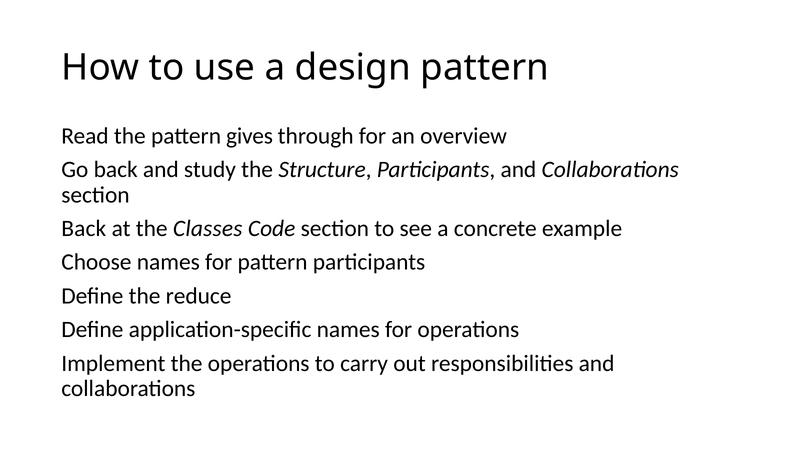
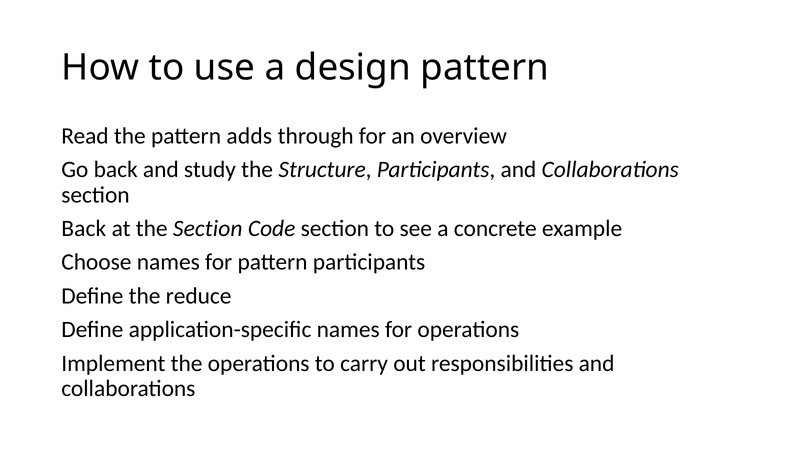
gives: gives -> adds (249, 136)
the Classes: Classes -> Section (208, 229)
